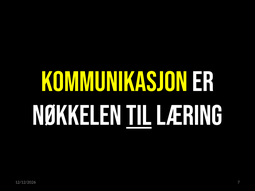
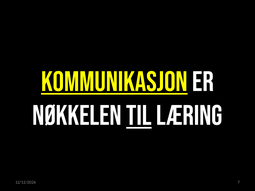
KOMMUNIKASJON underline: none -> present (114, 82)
